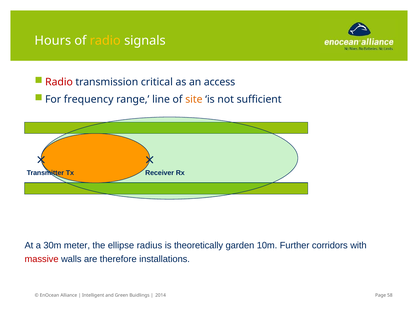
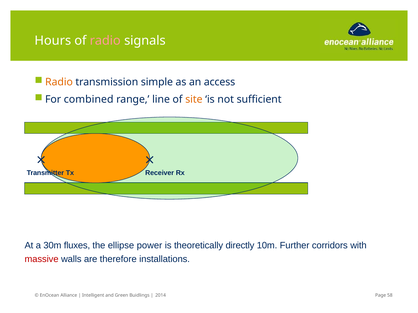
radio colour: yellow -> pink (105, 41)
Radio colour: red -> orange (59, 82)
critical: critical -> simple (157, 82)
frequency: frequency -> combined (89, 100)
meter: meter -> fluxes (77, 246)
radius: radius -> power (149, 246)
garden: garden -> directly (240, 246)
